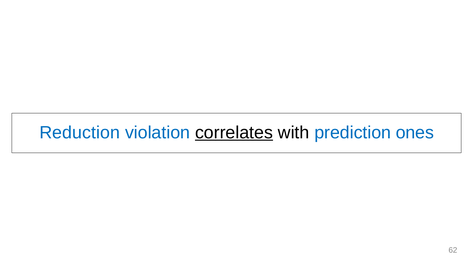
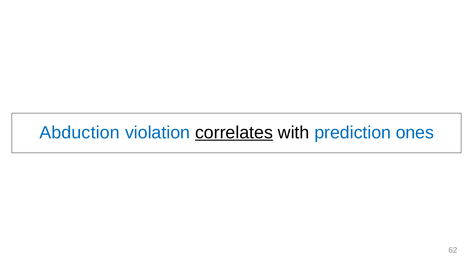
Reduction: Reduction -> Abduction (80, 133)
